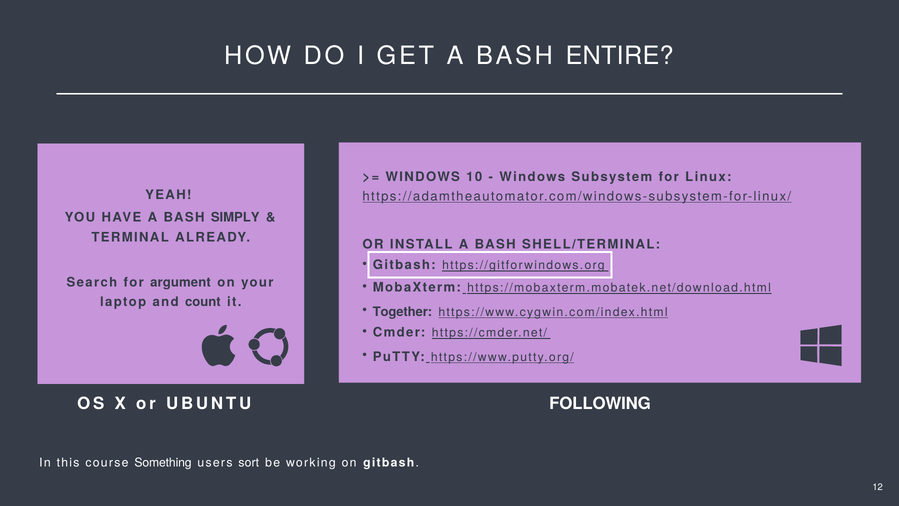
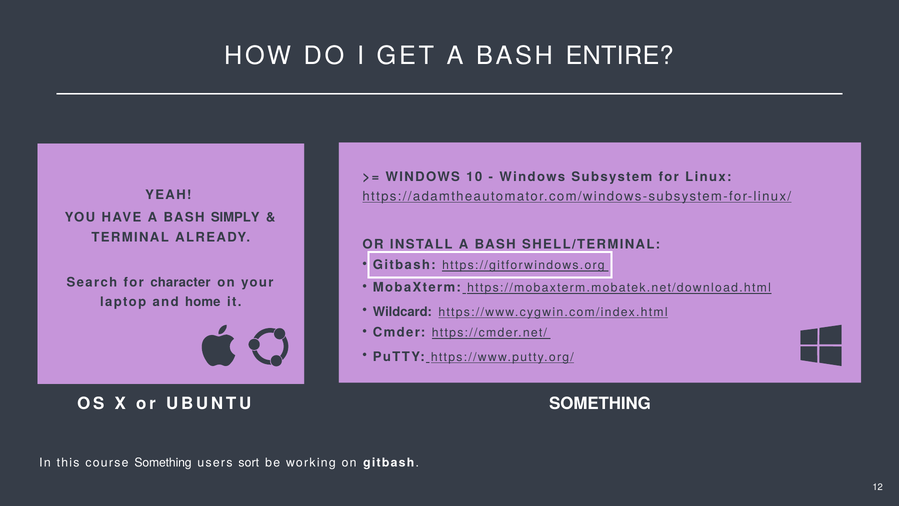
argument: argument -> character (180, 282)
count: count -> home (203, 302)
Together: Together -> Wildcard (402, 312)
UBUNTU FOLLOWING: FOLLOWING -> SOMETHING (600, 404)
